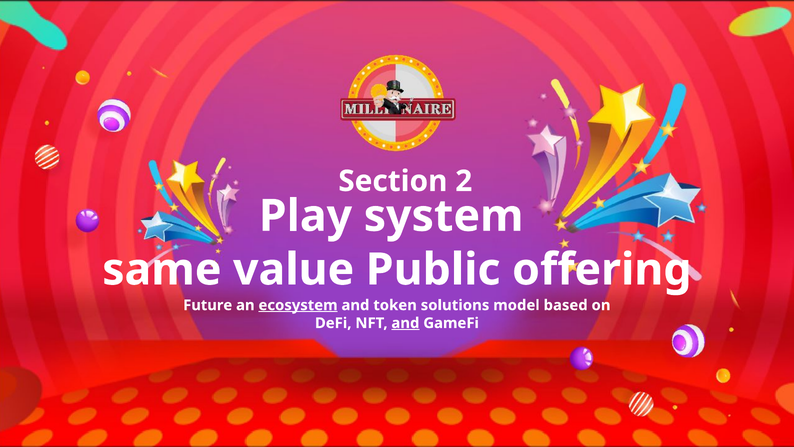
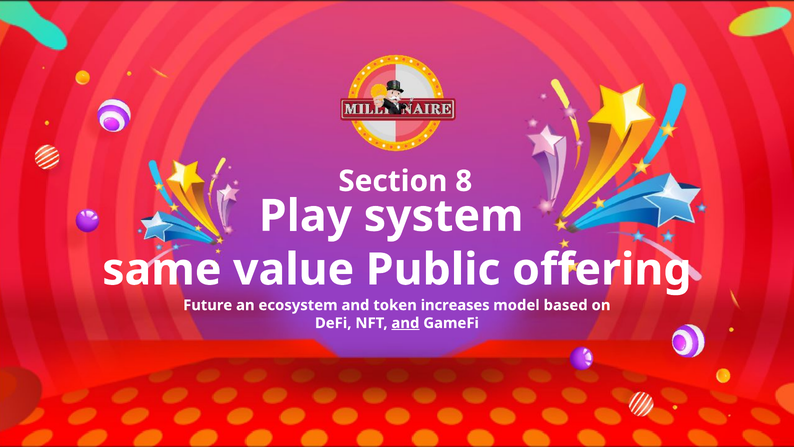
2: 2 -> 8 (464, 181)
ecosystem underline: present -> none (298, 305)
solutions: solutions -> increases (455, 305)
